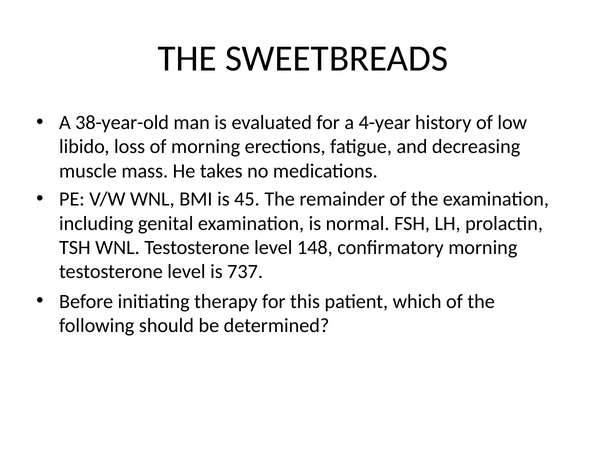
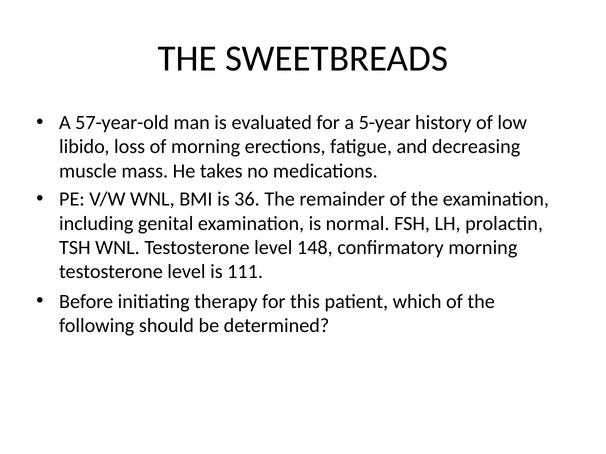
38-year-old: 38-year-old -> 57-year-old (122, 123)
4-year: 4-year -> 5-year (385, 123)
45: 45 -> 36 (247, 199)
737: 737 -> 111 (245, 272)
